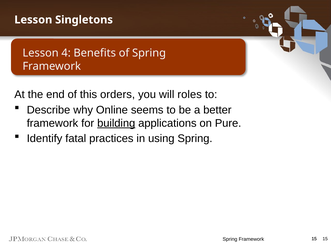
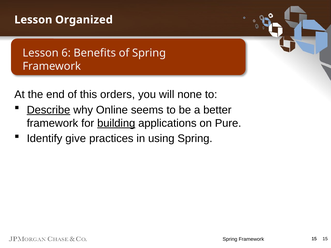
Singletons: Singletons -> Organized (84, 20)
4: 4 -> 6 (66, 53)
roles: roles -> none (190, 95)
Describe underline: none -> present (49, 110)
fatal: fatal -> give (76, 139)
